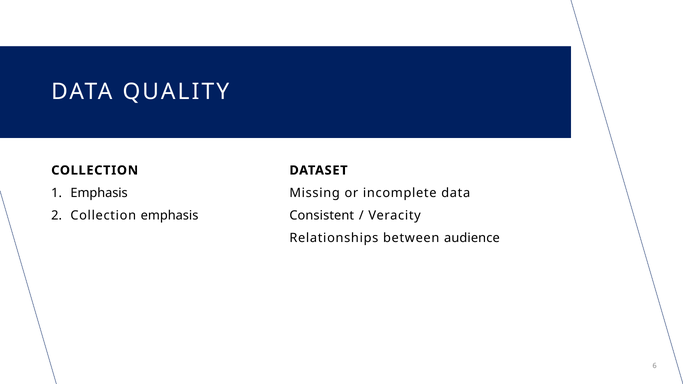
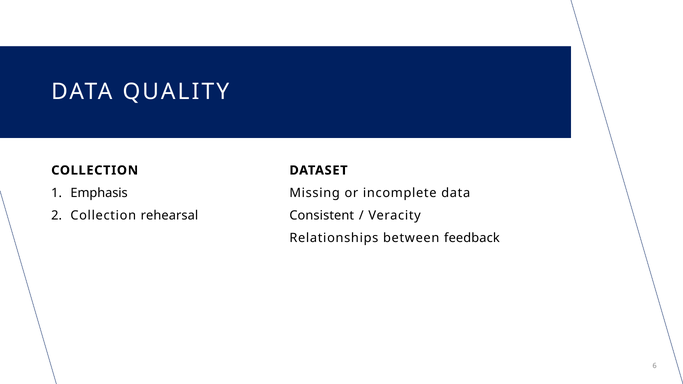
Collection emphasis: emphasis -> rehearsal (170, 215)
audience: audience -> feedback (472, 238)
